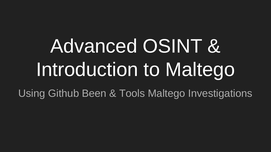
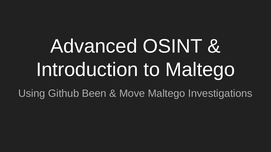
Tools: Tools -> Move (132, 94)
